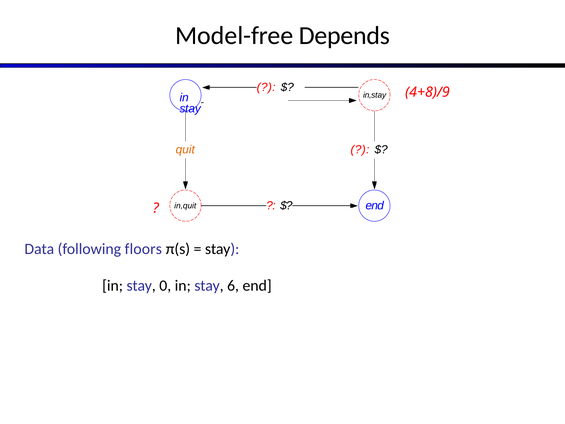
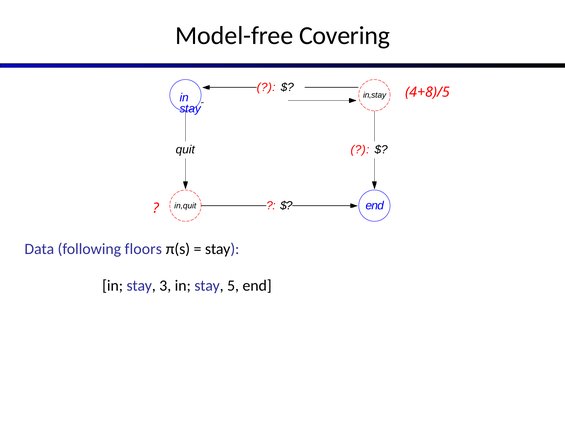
Depends: Depends -> Covering (344, 36)
4+8)/9: 4+8)/9 -> 4+8)/5 (427, 92)
quit colour: orange -> black (185, 150)
0: 0 -> 3 (165, 285)
6: 6 -> 5 (233, 285)
